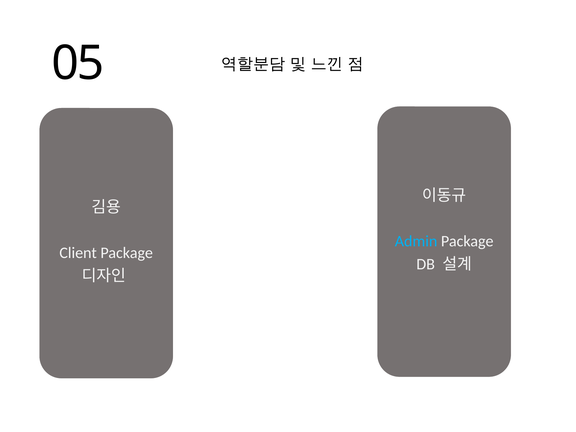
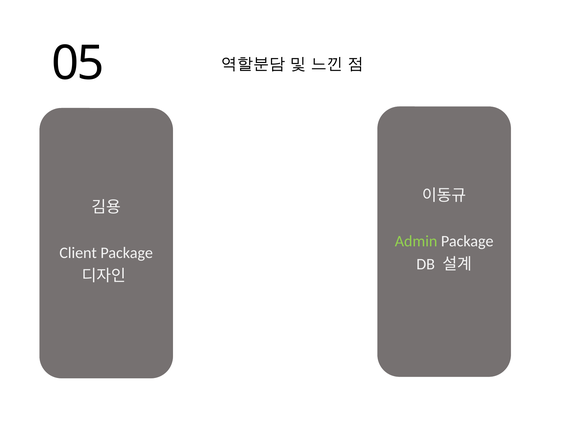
Admin colour: light blue -> light green (416, 241)
